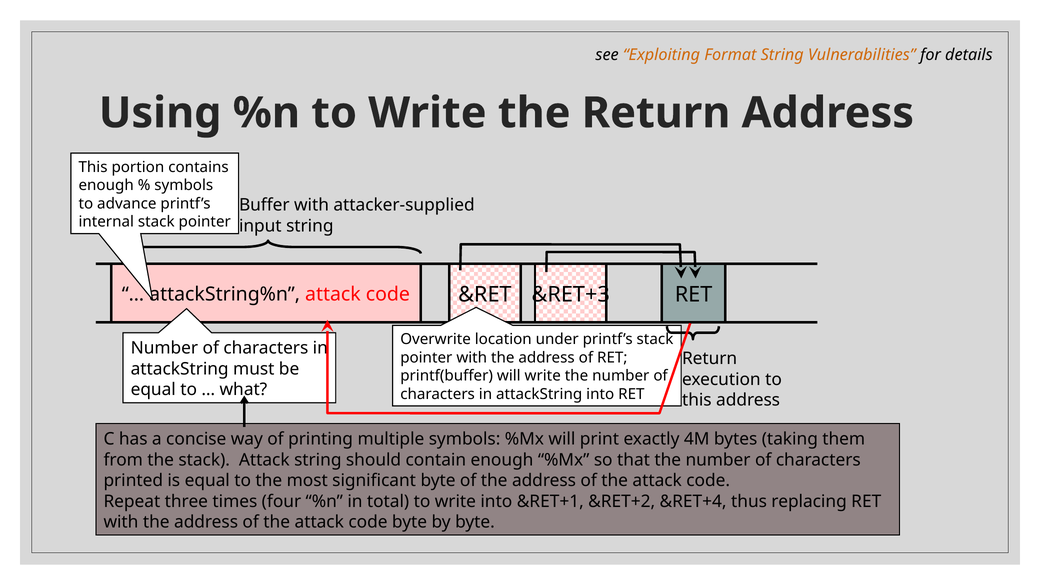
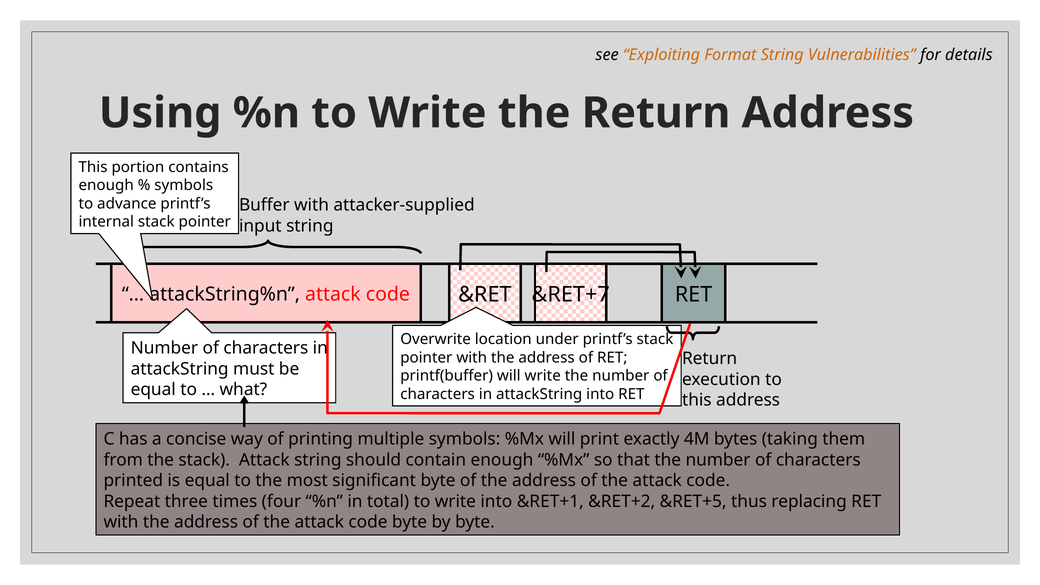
&RET+3: &RET+3 -> &RET+7 (571, 295)
&RET+4: &RET+4 -> &RET+5 (693, 501)
